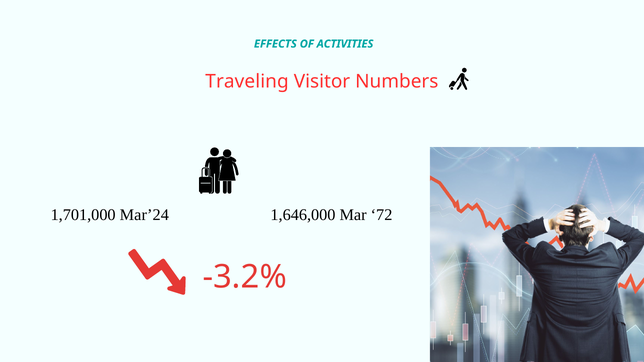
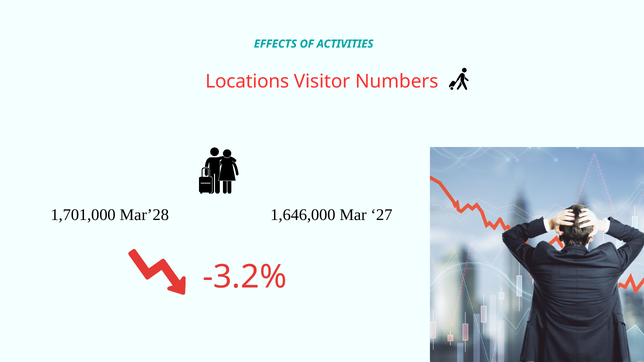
Traveling: Traveling -> Locations (247, 82)
Mar’24: Mar’24 -> Mar’28 (144, 215)
72: 72 -> 27 (382, 215)
